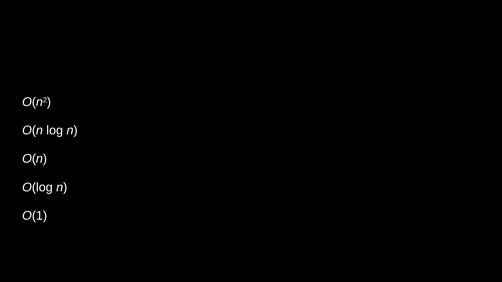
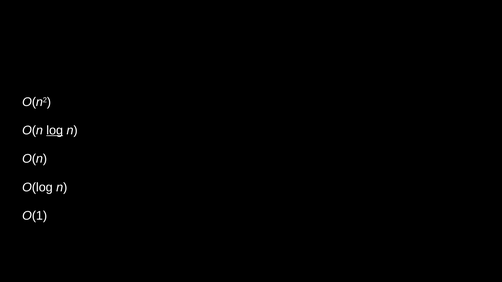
log underline: none -> present (55, 131)
